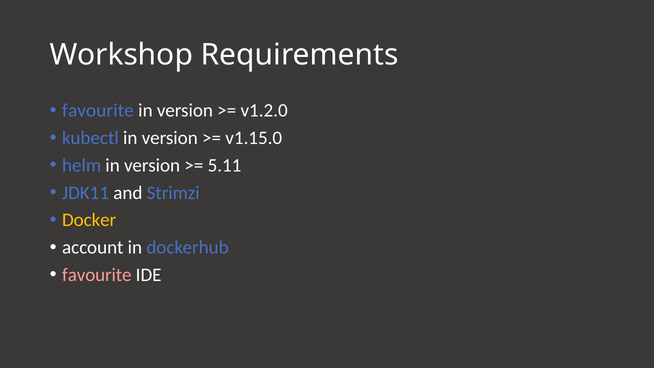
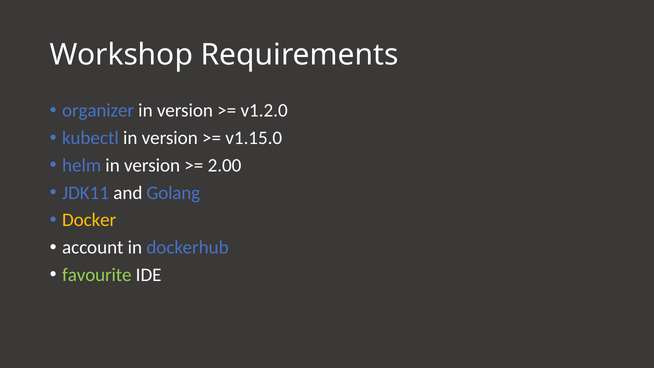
favourite: favourite -> organizer (98, 111)
5.11: 5.11 -> 2.00 (225, 165)
Strimzi: Strimzi -> Golang (173, 193)
favourite colour: pink -> light green (97, 275)
